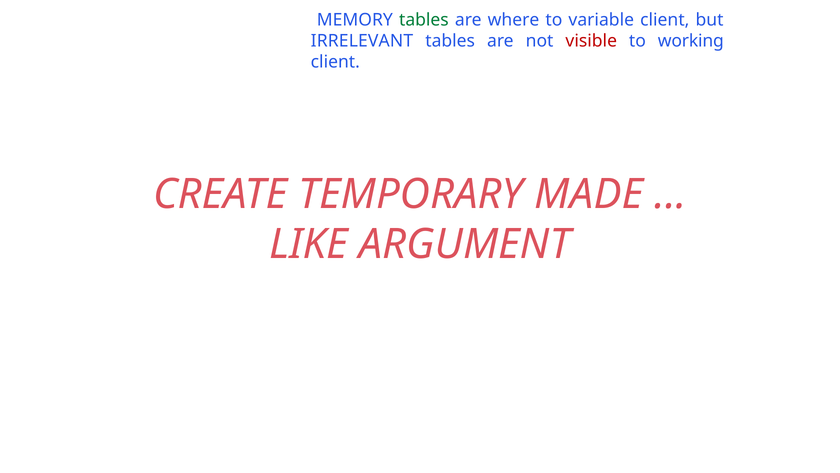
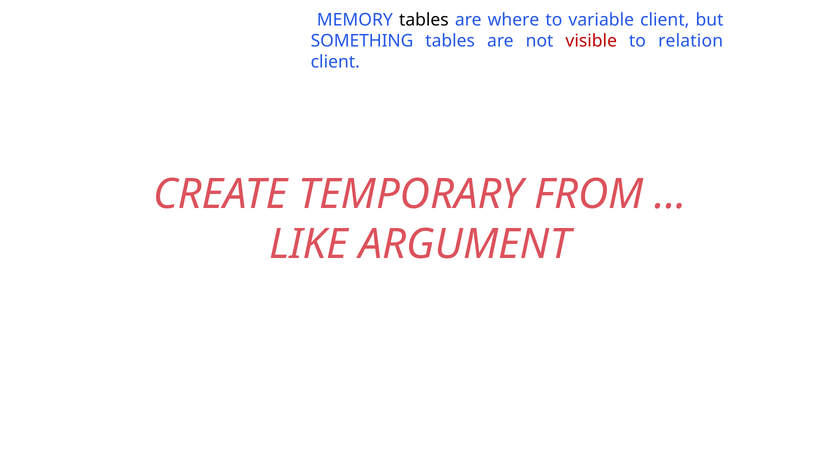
tables colour: green -> black (424, 20)
IRRELEVANT: IRRELEVANT -> SOMETHING (362, 41)
working: working -> relation (691, 41)
MADE: MADE -> FROM (589, 194)
